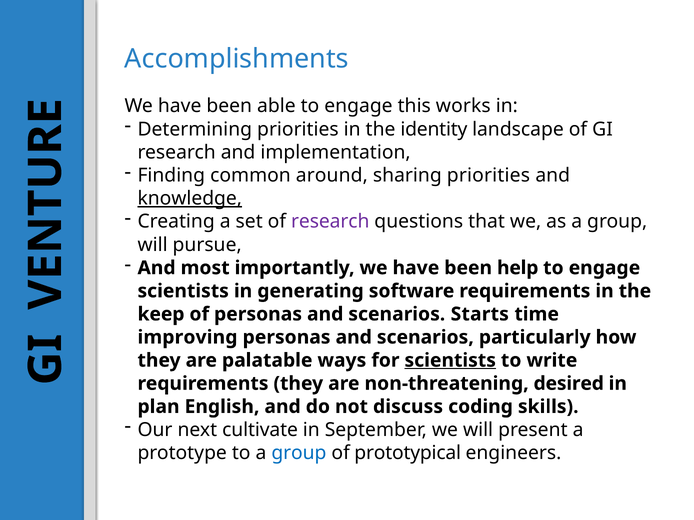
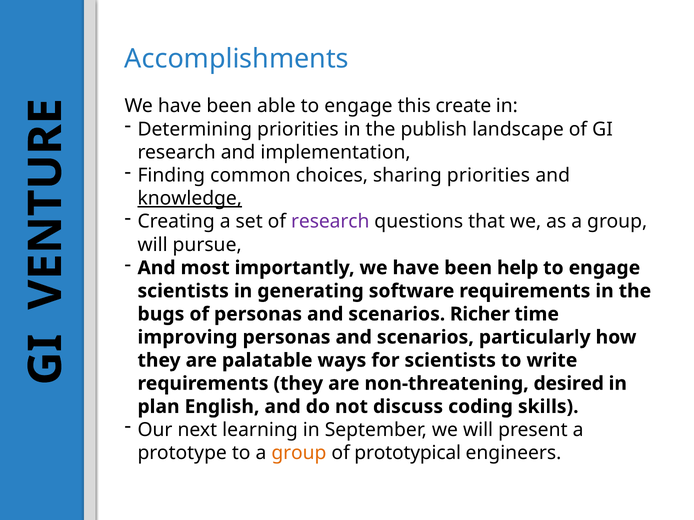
works: works -> create (463, 106)
identity: identity -> publish (434, 129)
around: around -> choices (332, 176)
keep: keep -> bugs (161, 314)
Starts: Starts -> Richer (480, 314)
scientists underline: present -> none (450, 361)
cultivate: cultivate -> learning (260, 430)
group colour: blue -> orange (299, 453)
